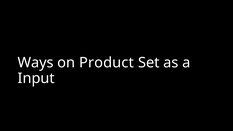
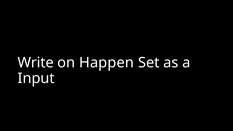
Ways: Ways -> Write (36, 63)
Product: Product -> Happen (106, 63)
